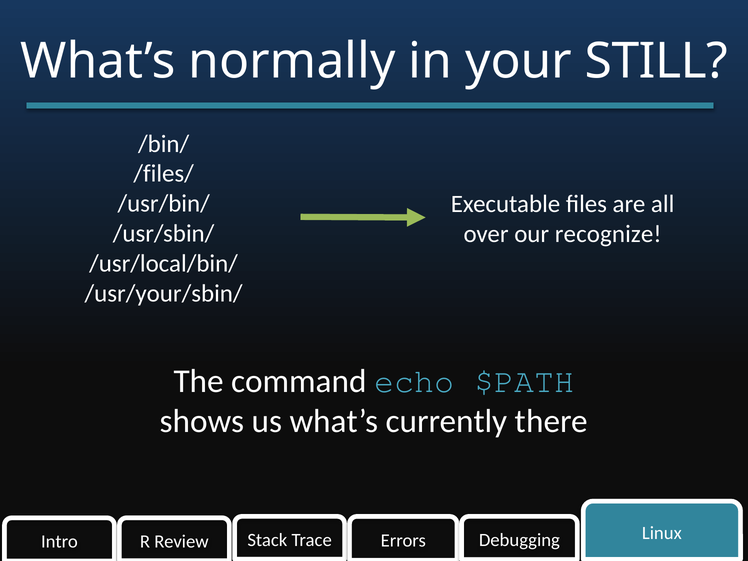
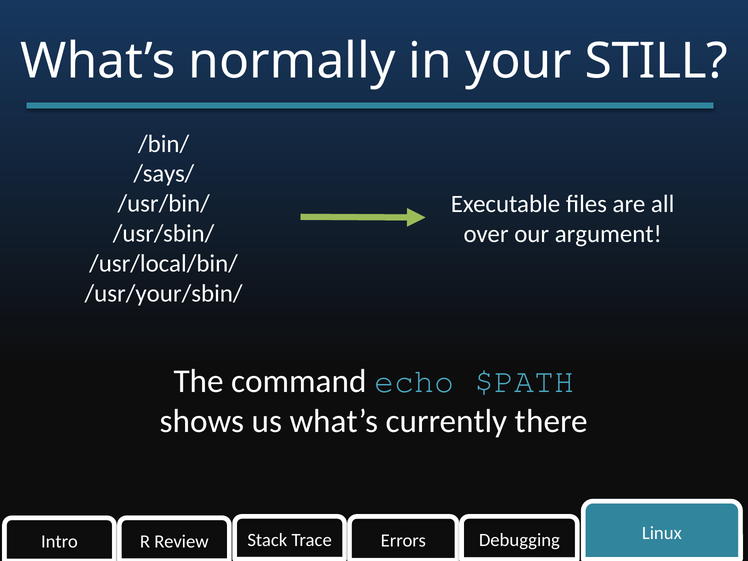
/files/: /files/ -> /says/ (164, 174)
recognize: recognize -> argument (608, 234)
